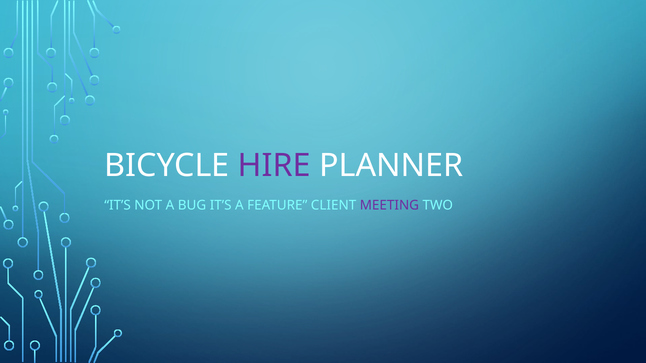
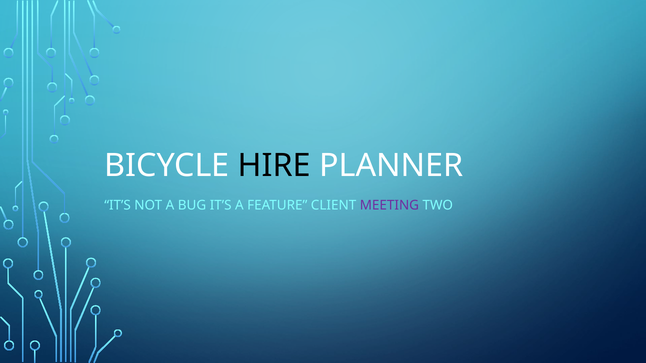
HIRE colour: purple -> black (274, 166)
